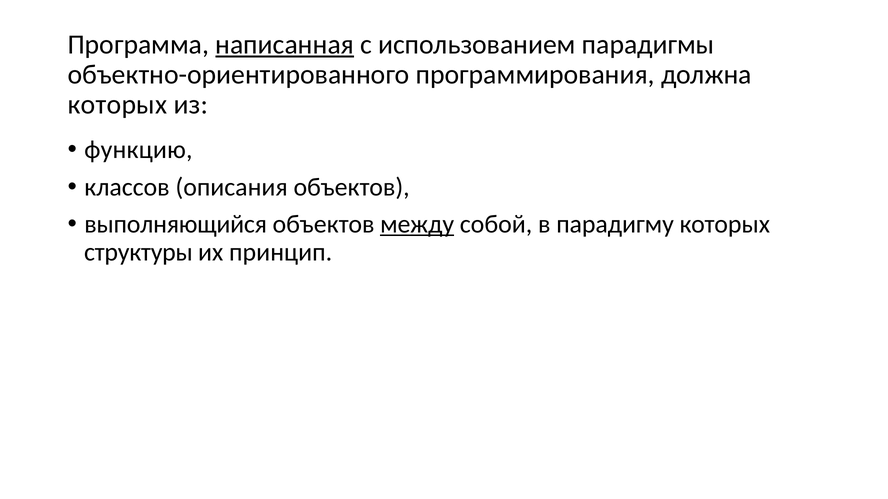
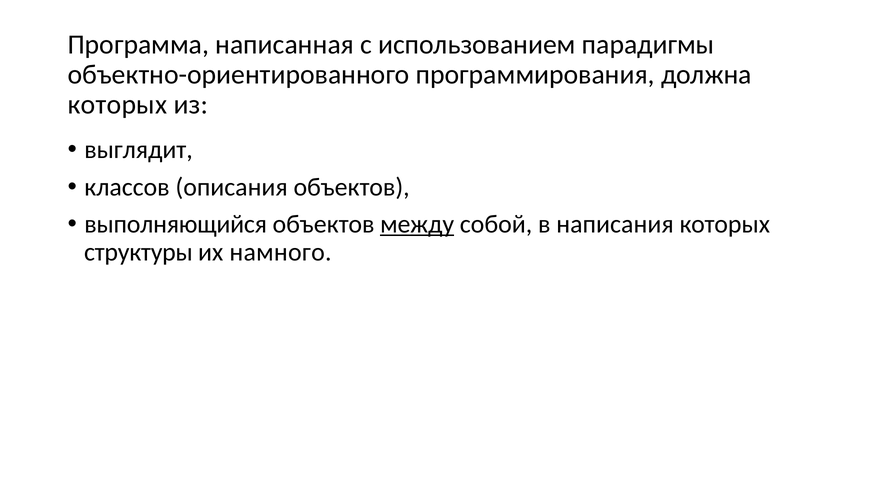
написанная underline: present -> none (285, 45)
функцию: функцию -> выглядит (139, 150)
парадигму: парадигму -> написания (615, 224)
принцип: принцип -> намного (281, 252)
